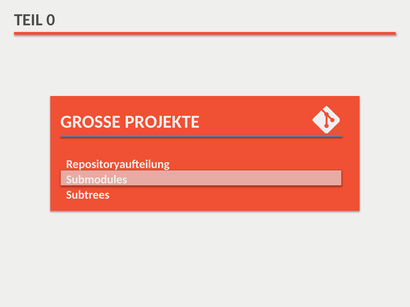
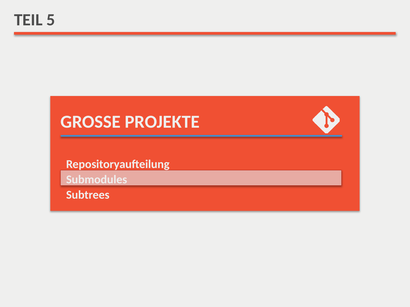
0: 0 -> 5 (51, 20)
